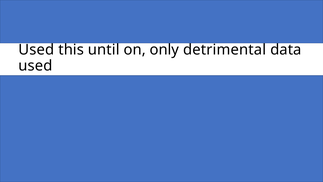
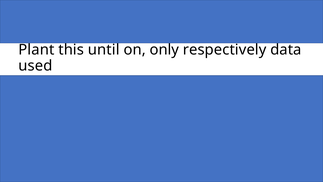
Used: Used -> Plant (36, 50)
detrimental: detrimental -> respectively (225, 50)
